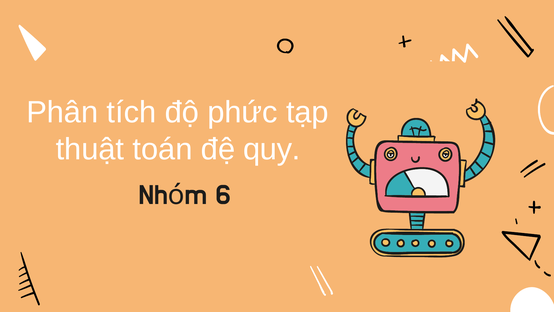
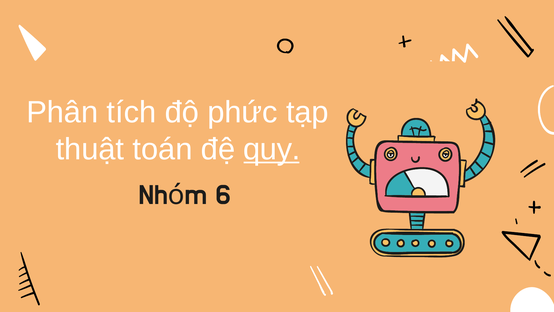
quy underline: none -> present (272, 149)
